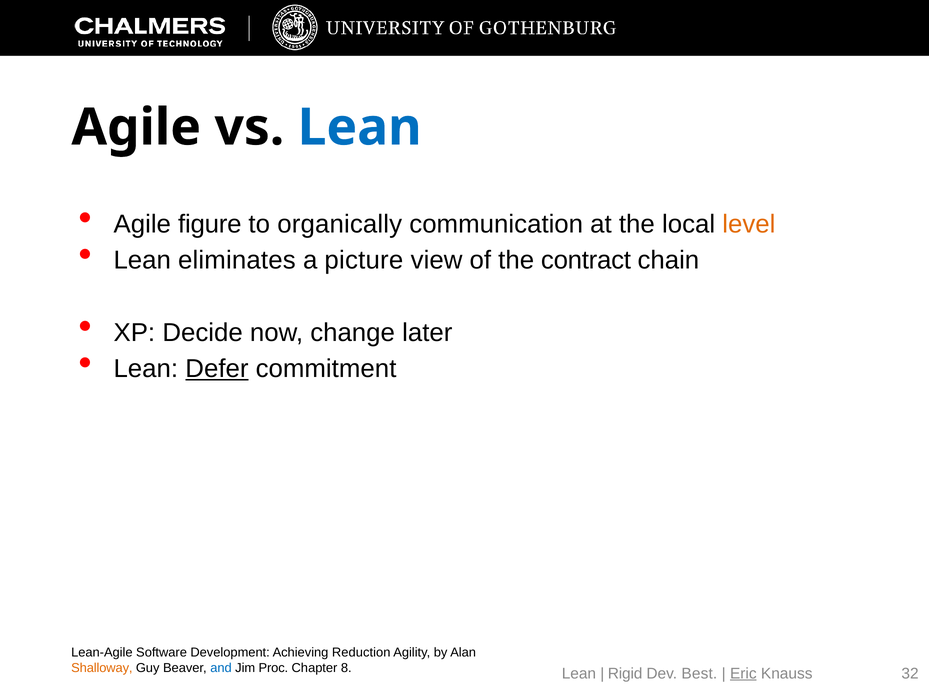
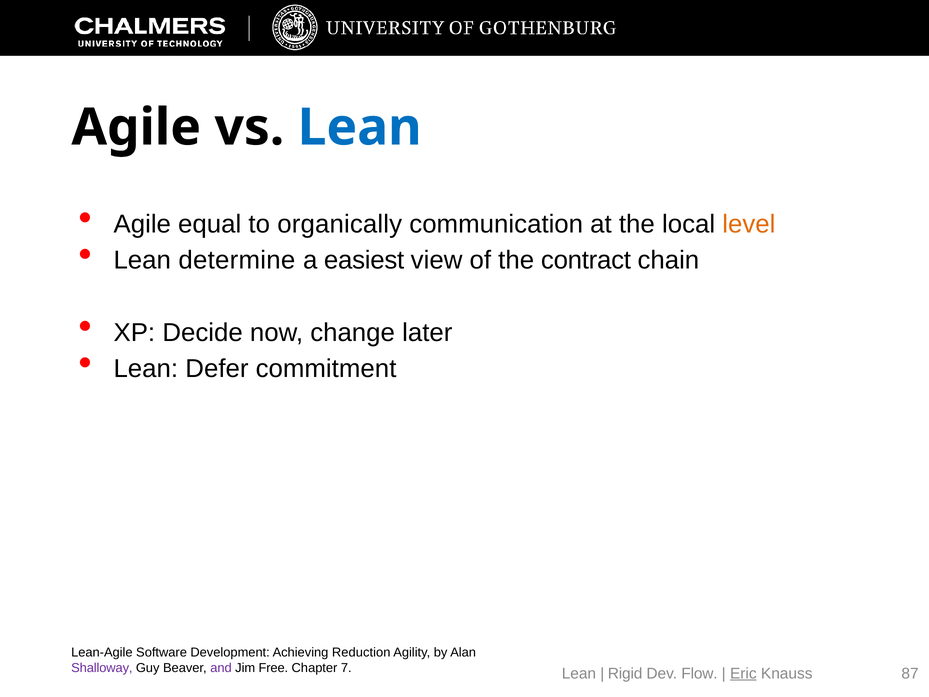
figure: figure -> equal (210, 224)
eliminates: eliminates -> determine (237, 260)
picture: picture -> easiest (364, 260)
Defer underline: present -> none (217, 369)
Shalloway colour: orange -> purple (102, 668)
and colour: blue -> purple (221, 668)
Proc: Proc -> Free (273, 668)
8: 8 -> 7 (346, 668)
Best: Best -> Flow (700, 673)
32: 32 -> 87 (910, 673)
